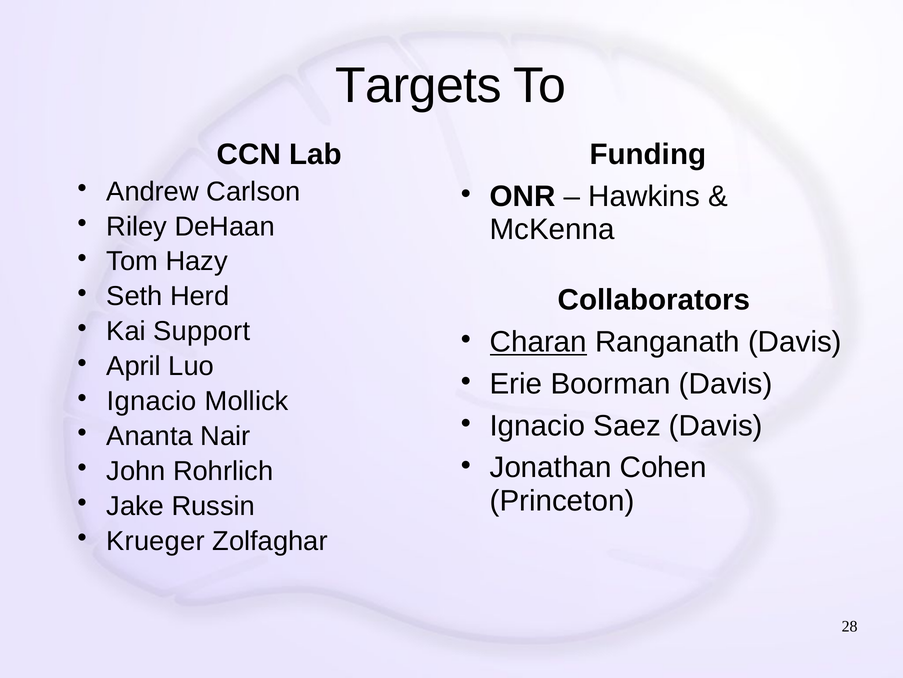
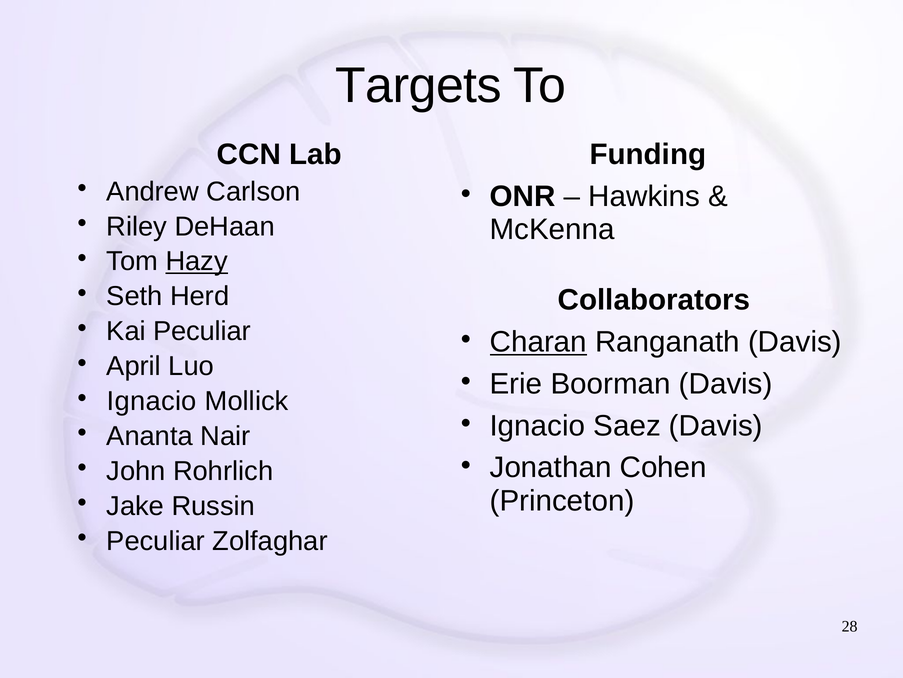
Hazy underline: none -> present (197, 261)
Kai Support: Support -> Peculiar (202, 331)
Krueger: Krueger -> Peculiar (156, 541)
